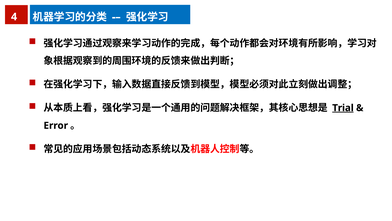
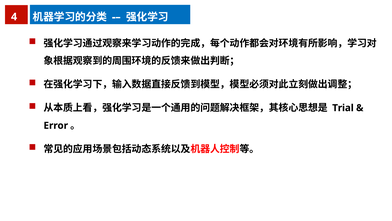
Trial underline: present -> none (343, 108)
